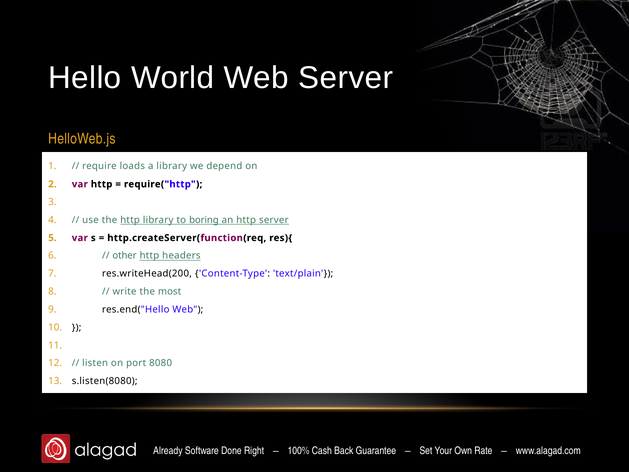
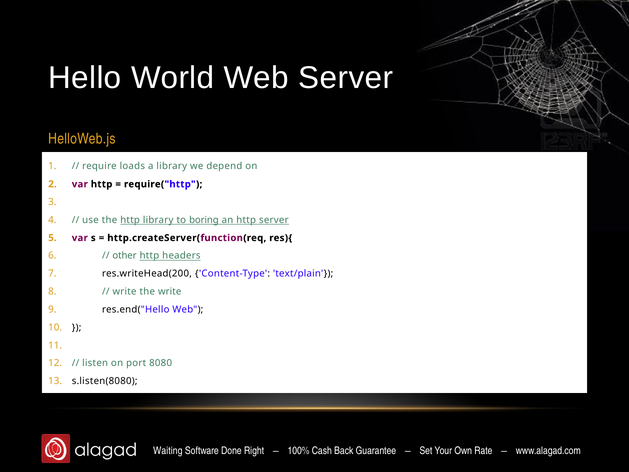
the most: most -> write (170, 291)
Already: Already -> Waiting (168, 451)
